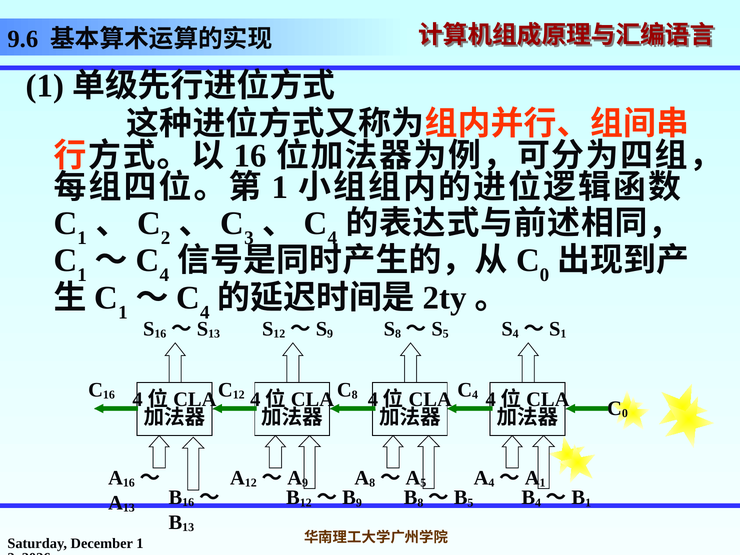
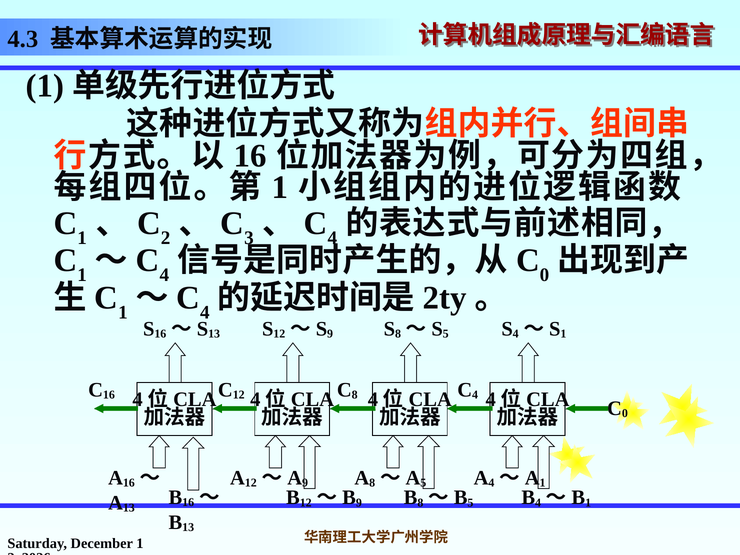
9.6: 9.6 -> 4.3 (23, 39)
